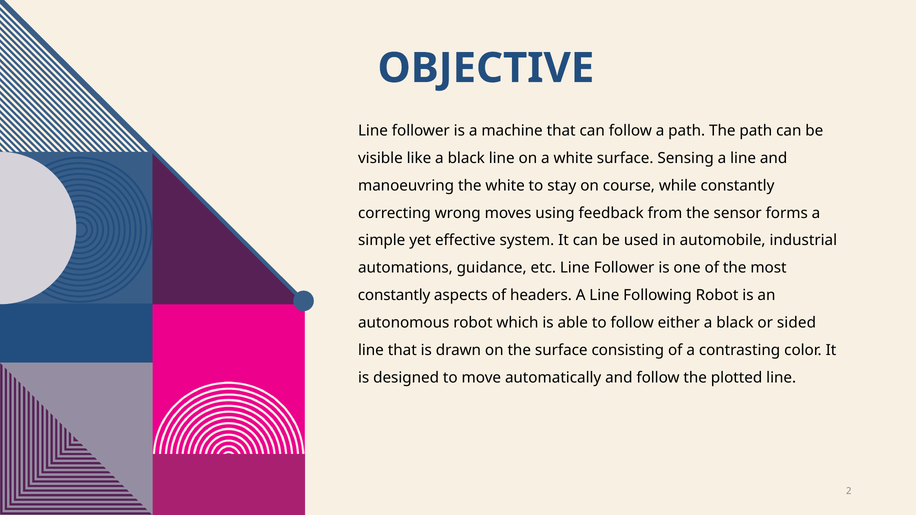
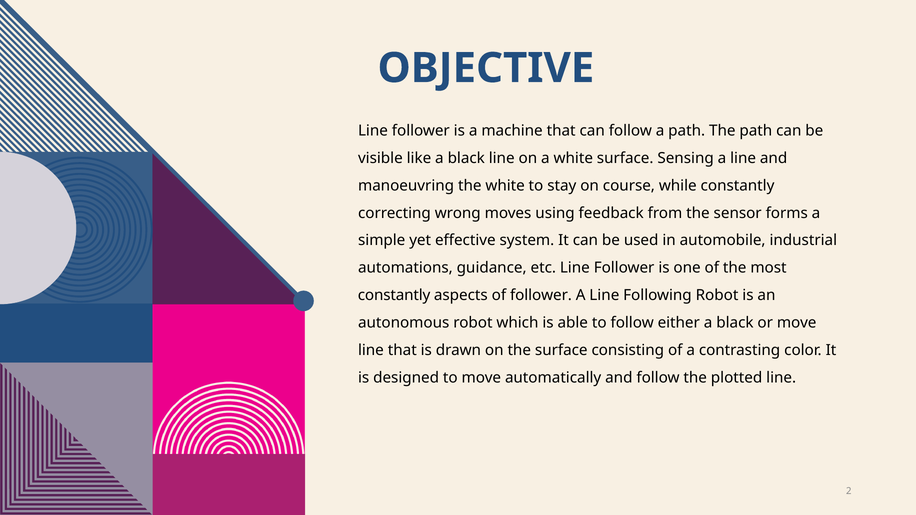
of headers: headers -> follower (541, 295)
or sided: sided -> move (797, 323)
